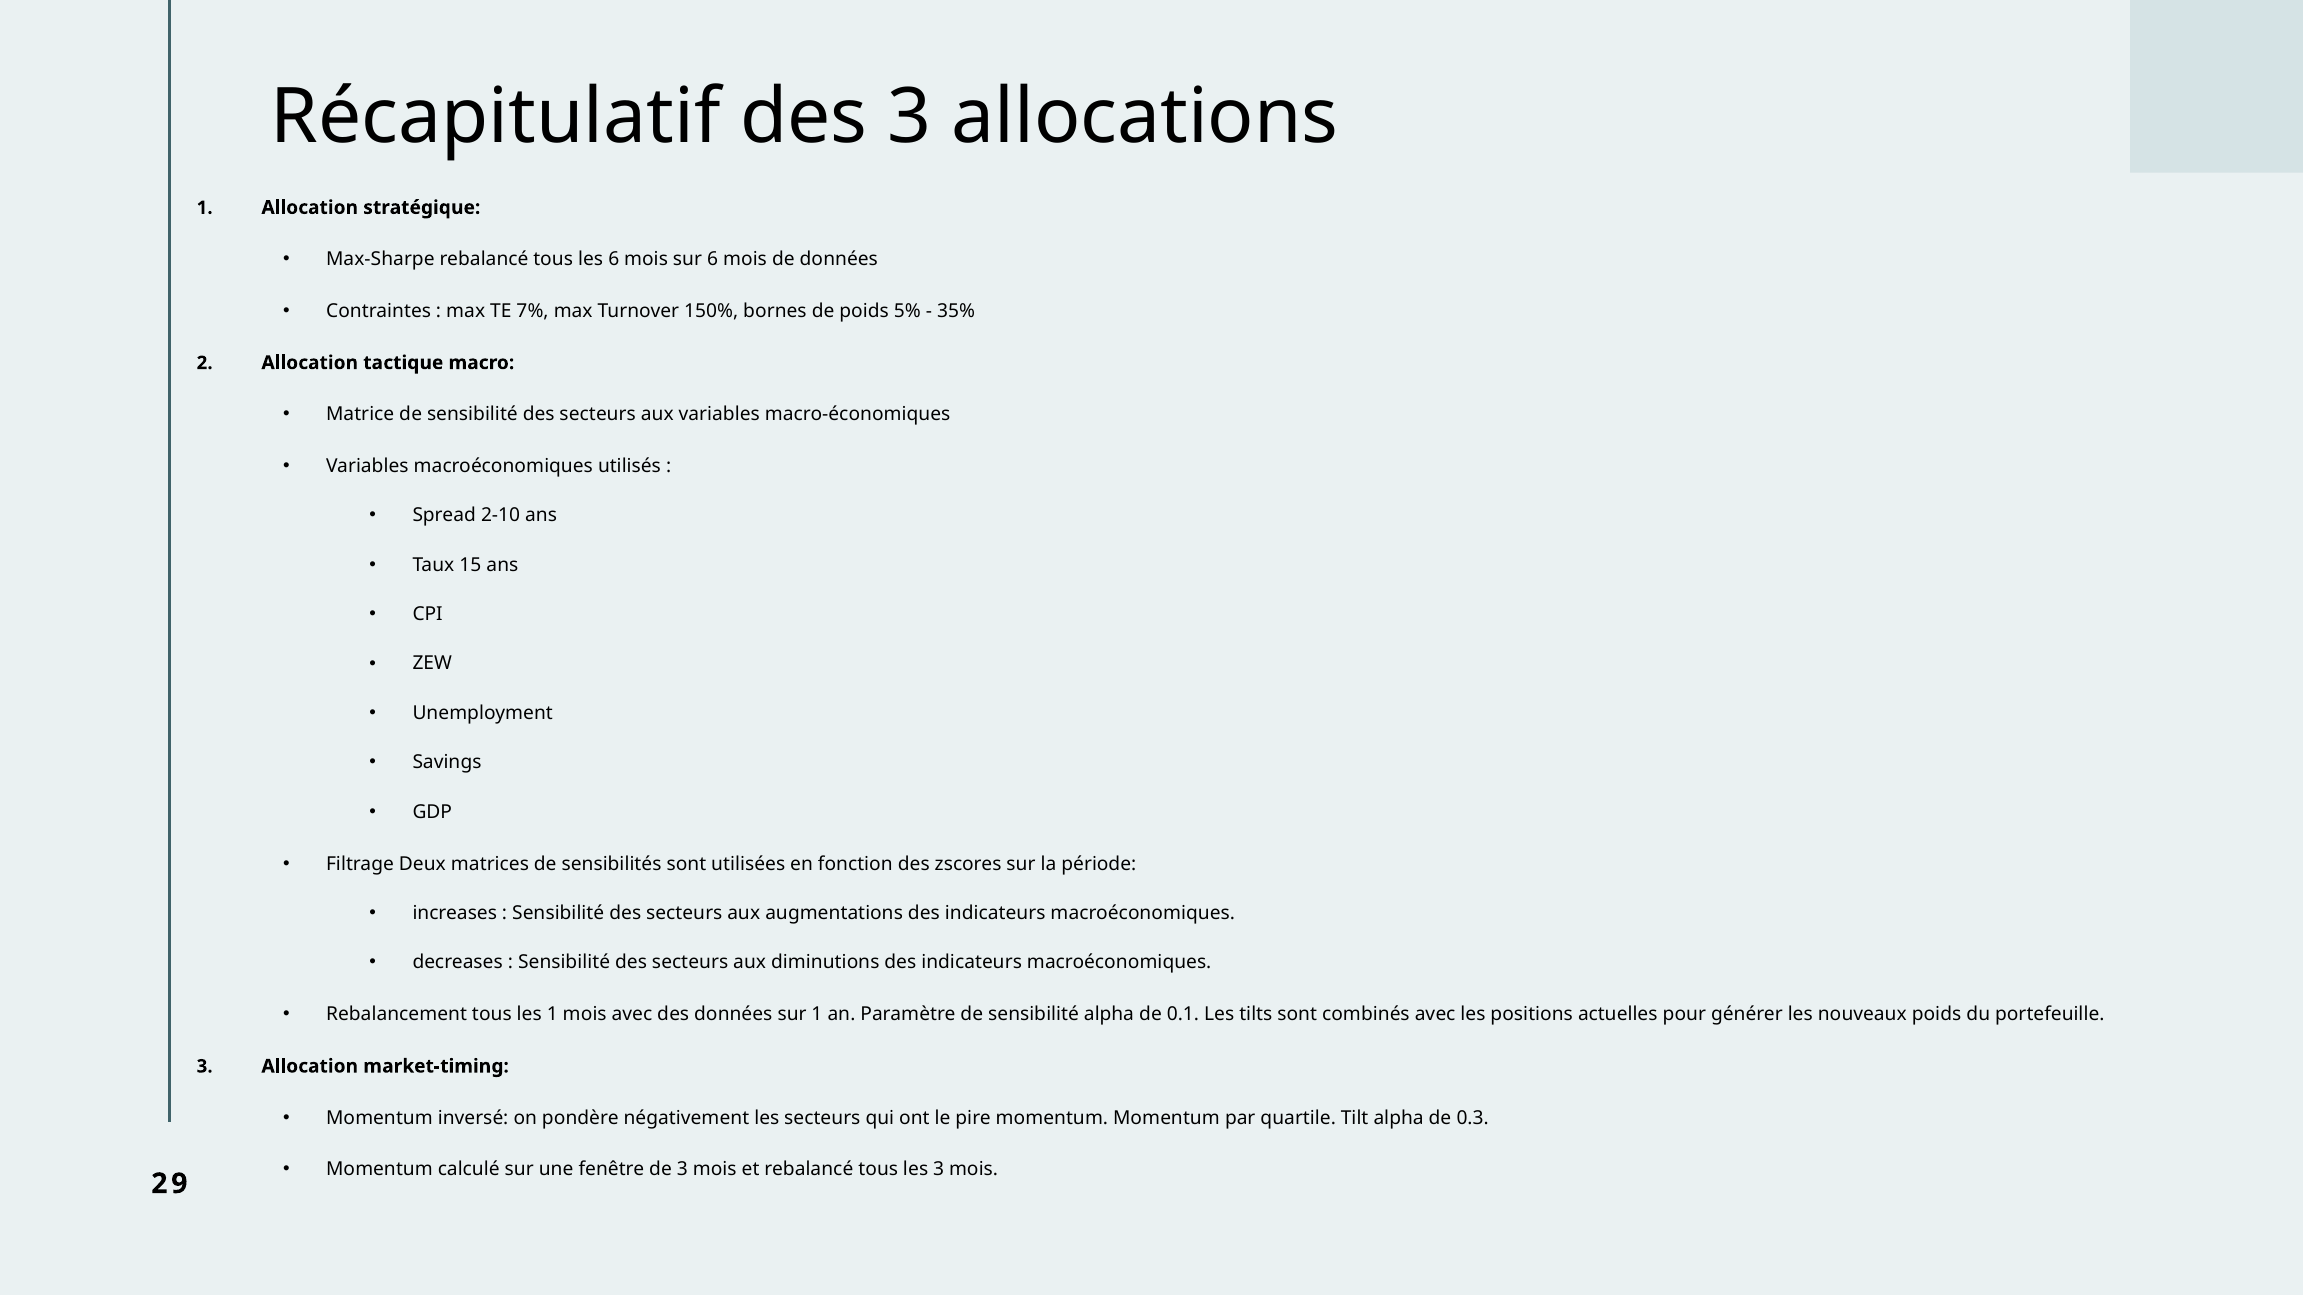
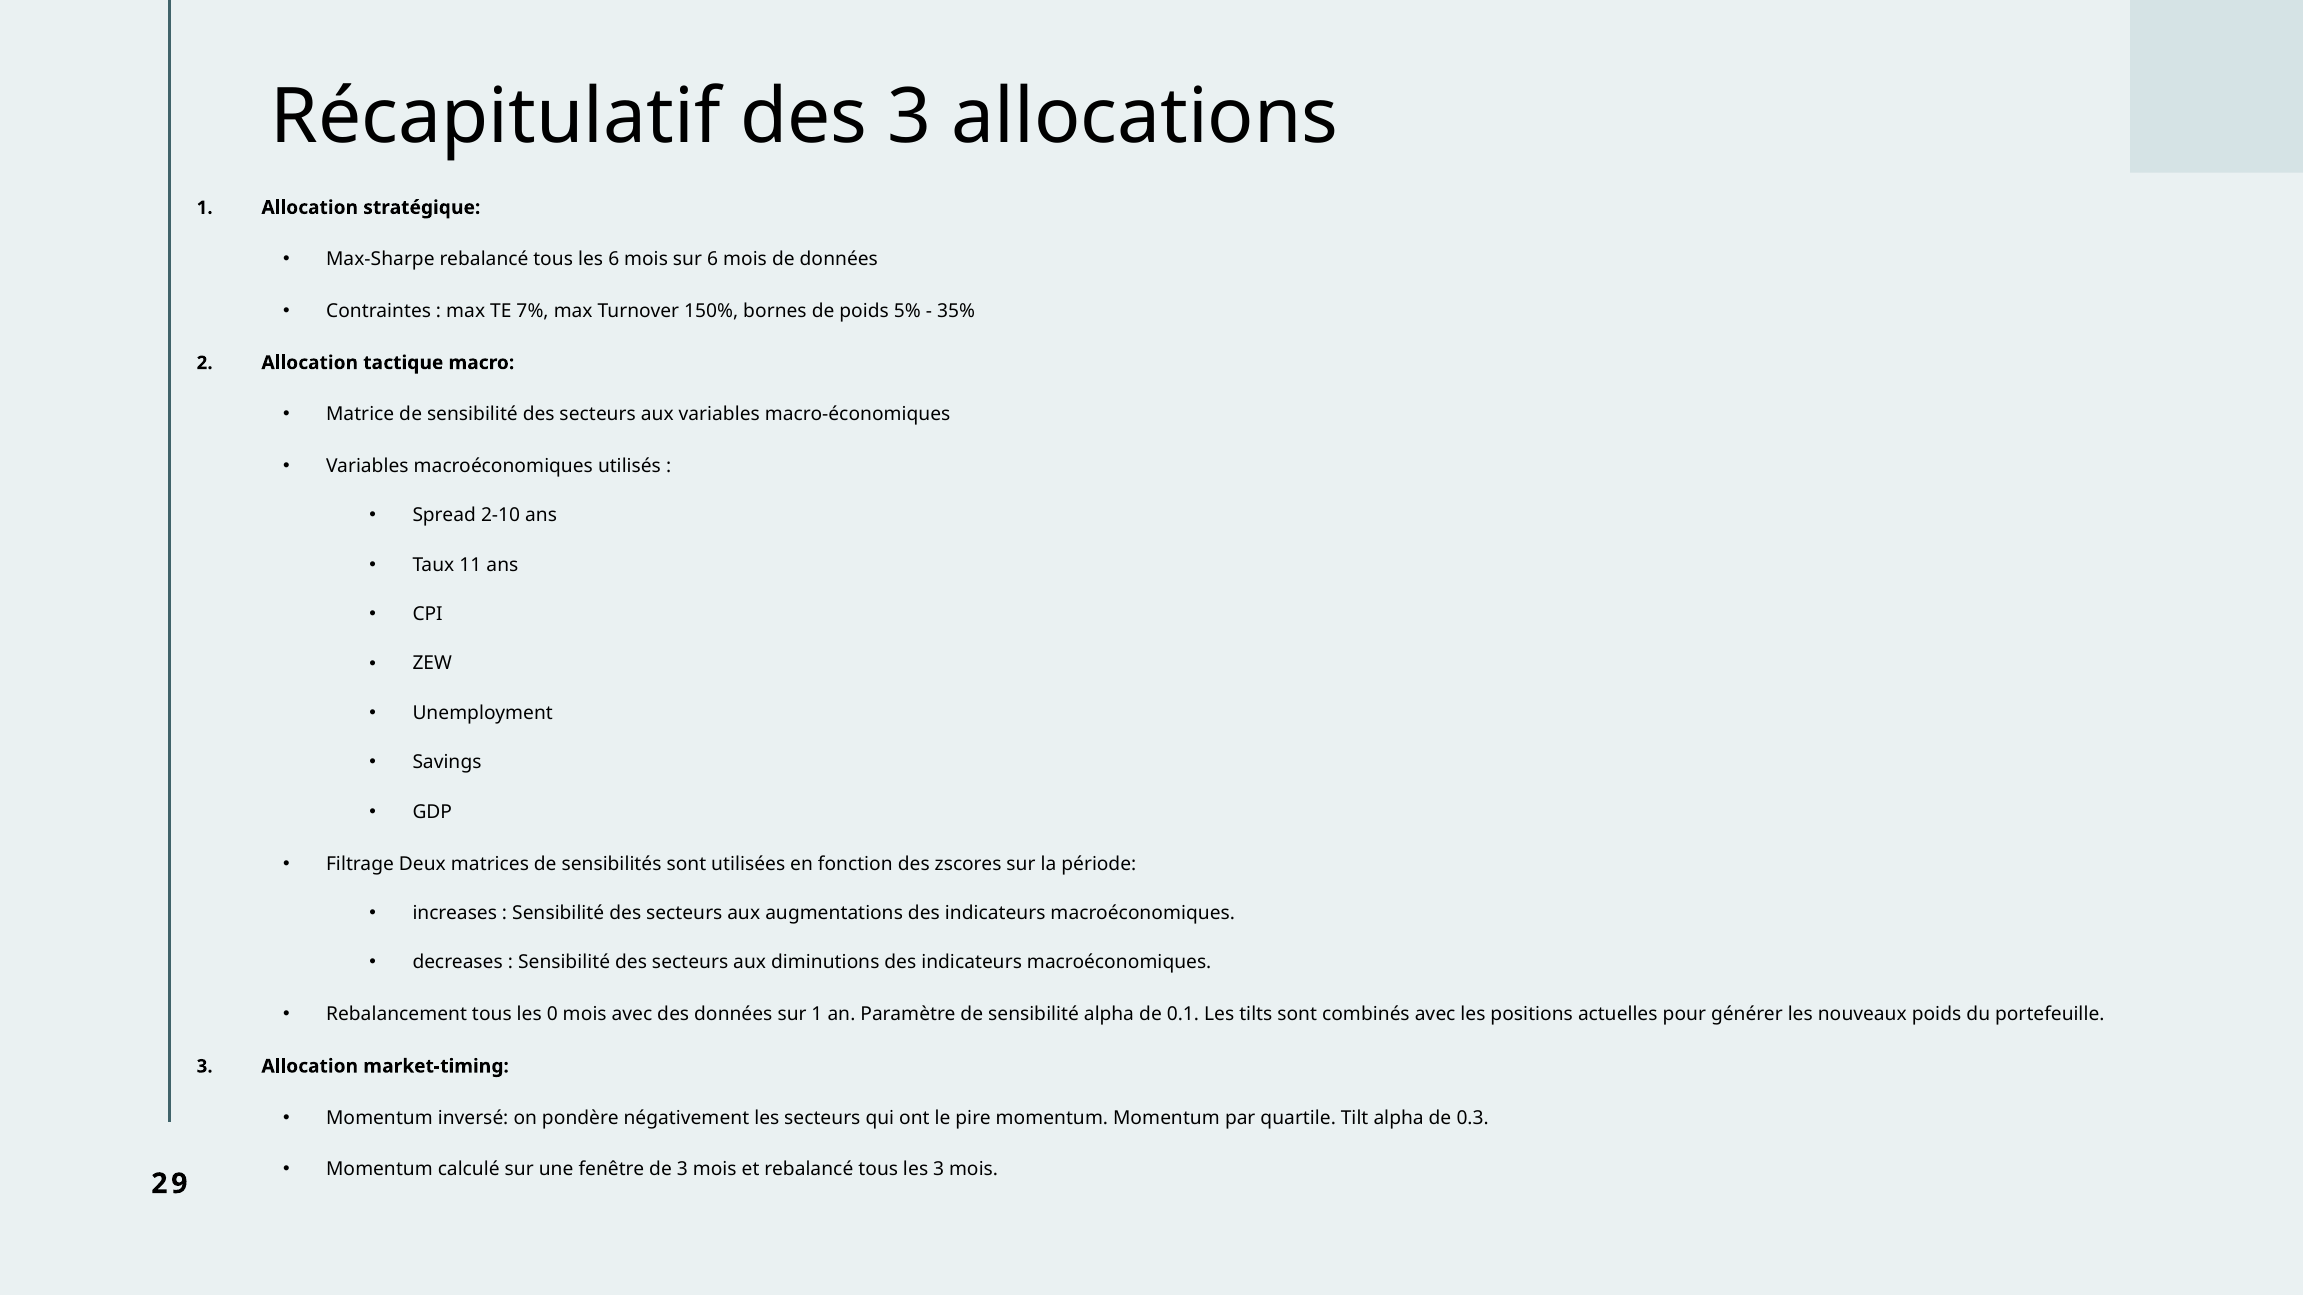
15: 15 -> 11 (470, 565)
les 1: 1 -> 0 (552, 1015)
